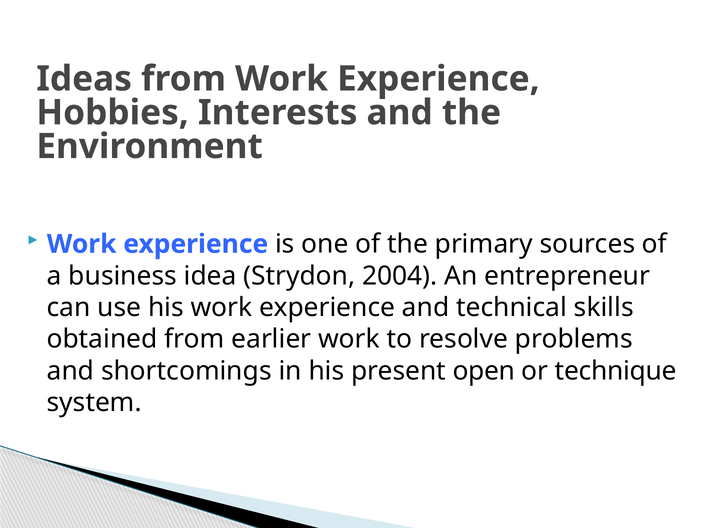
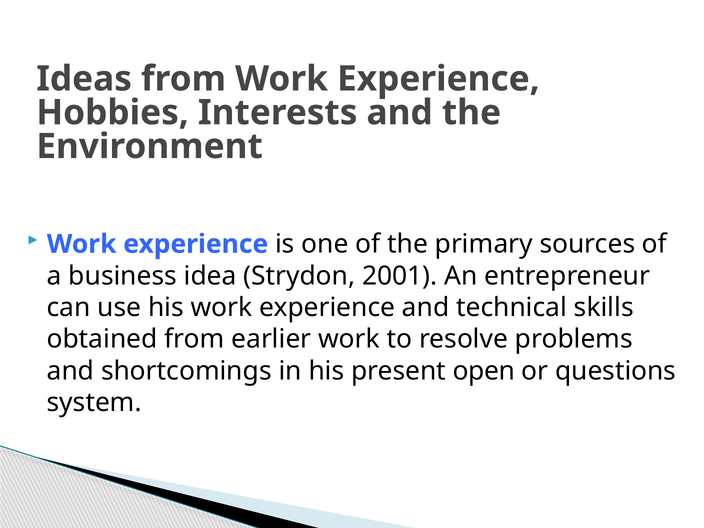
2004: 2004 -> 2001 (400, 276)
technique: technique -> questions (616, 371)
